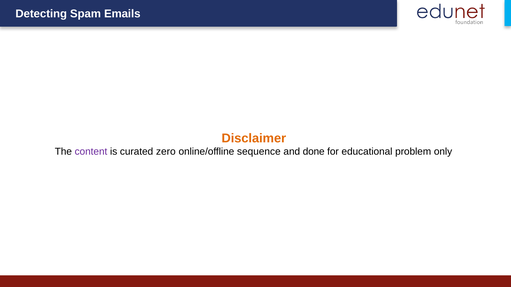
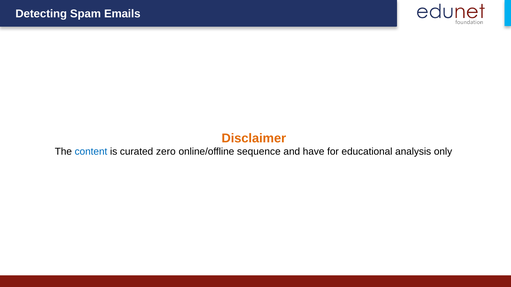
content colour: purple -> blue (91, 152)
done: done -> have (314, 152)
problem: problem -> analysis (413, 152)
